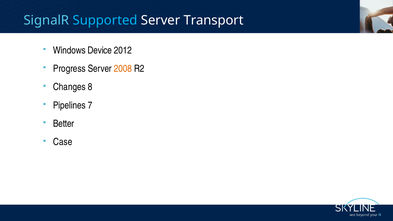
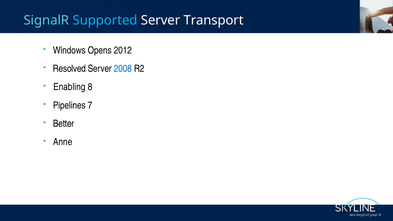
Device: Device -> Opens (100, 50)
Progress: Progress -> Resolved (69, 69)
2008 colour: orange -> blue (123, 69)
Changes: Changes -> Enabling (69, 87)
Case: Case -> Anne (63, 142)
